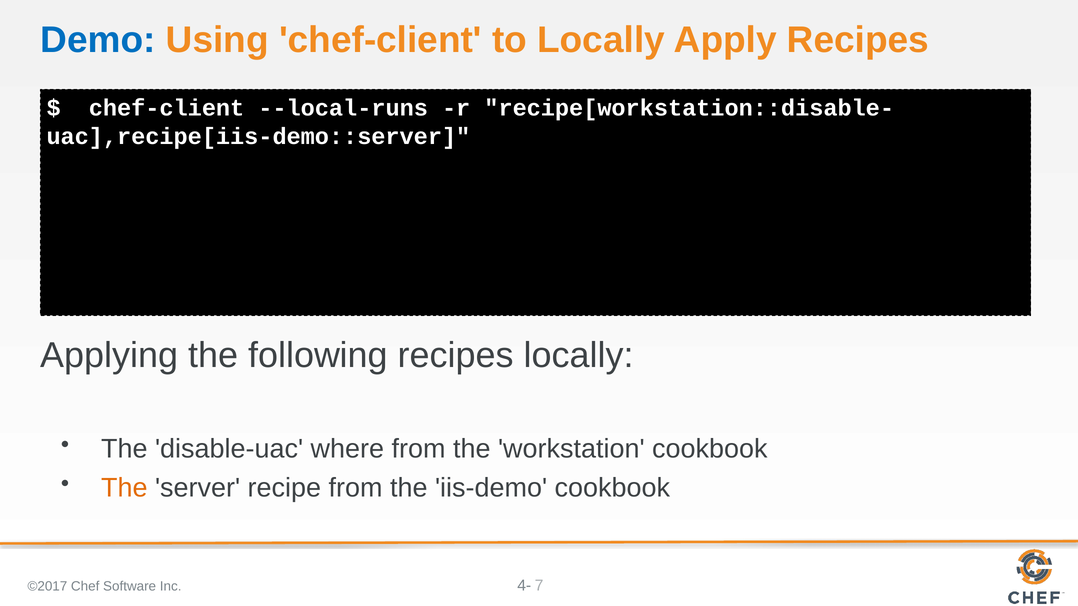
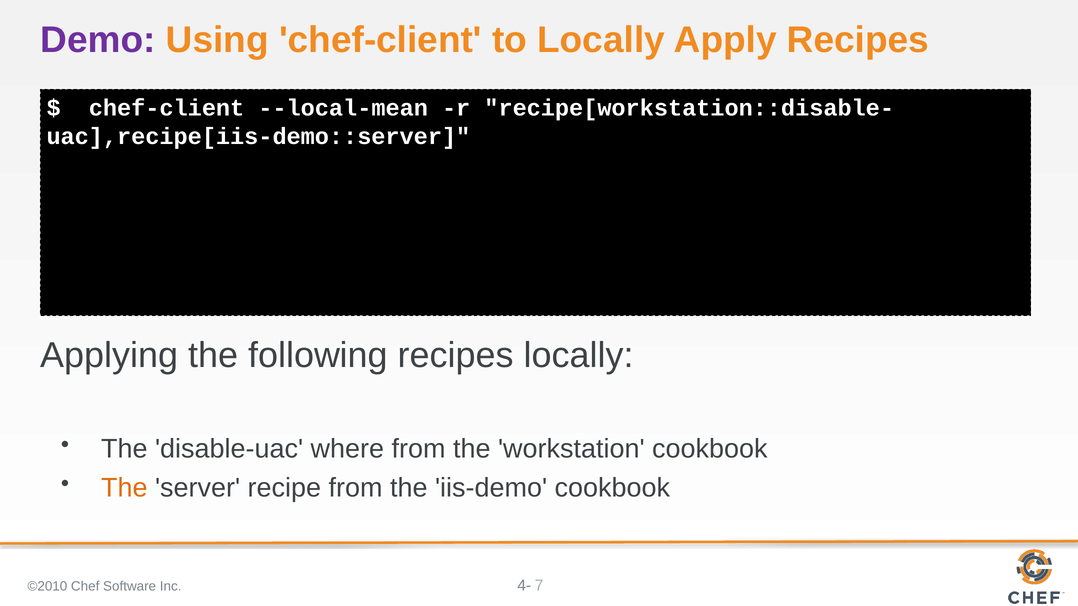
Demo colour: blue -> purple (98, 40)
--local-runs: --local-runs -> --local-mean (343, 108)
©2017: ©2017 -> ©2010 (47, 587)
